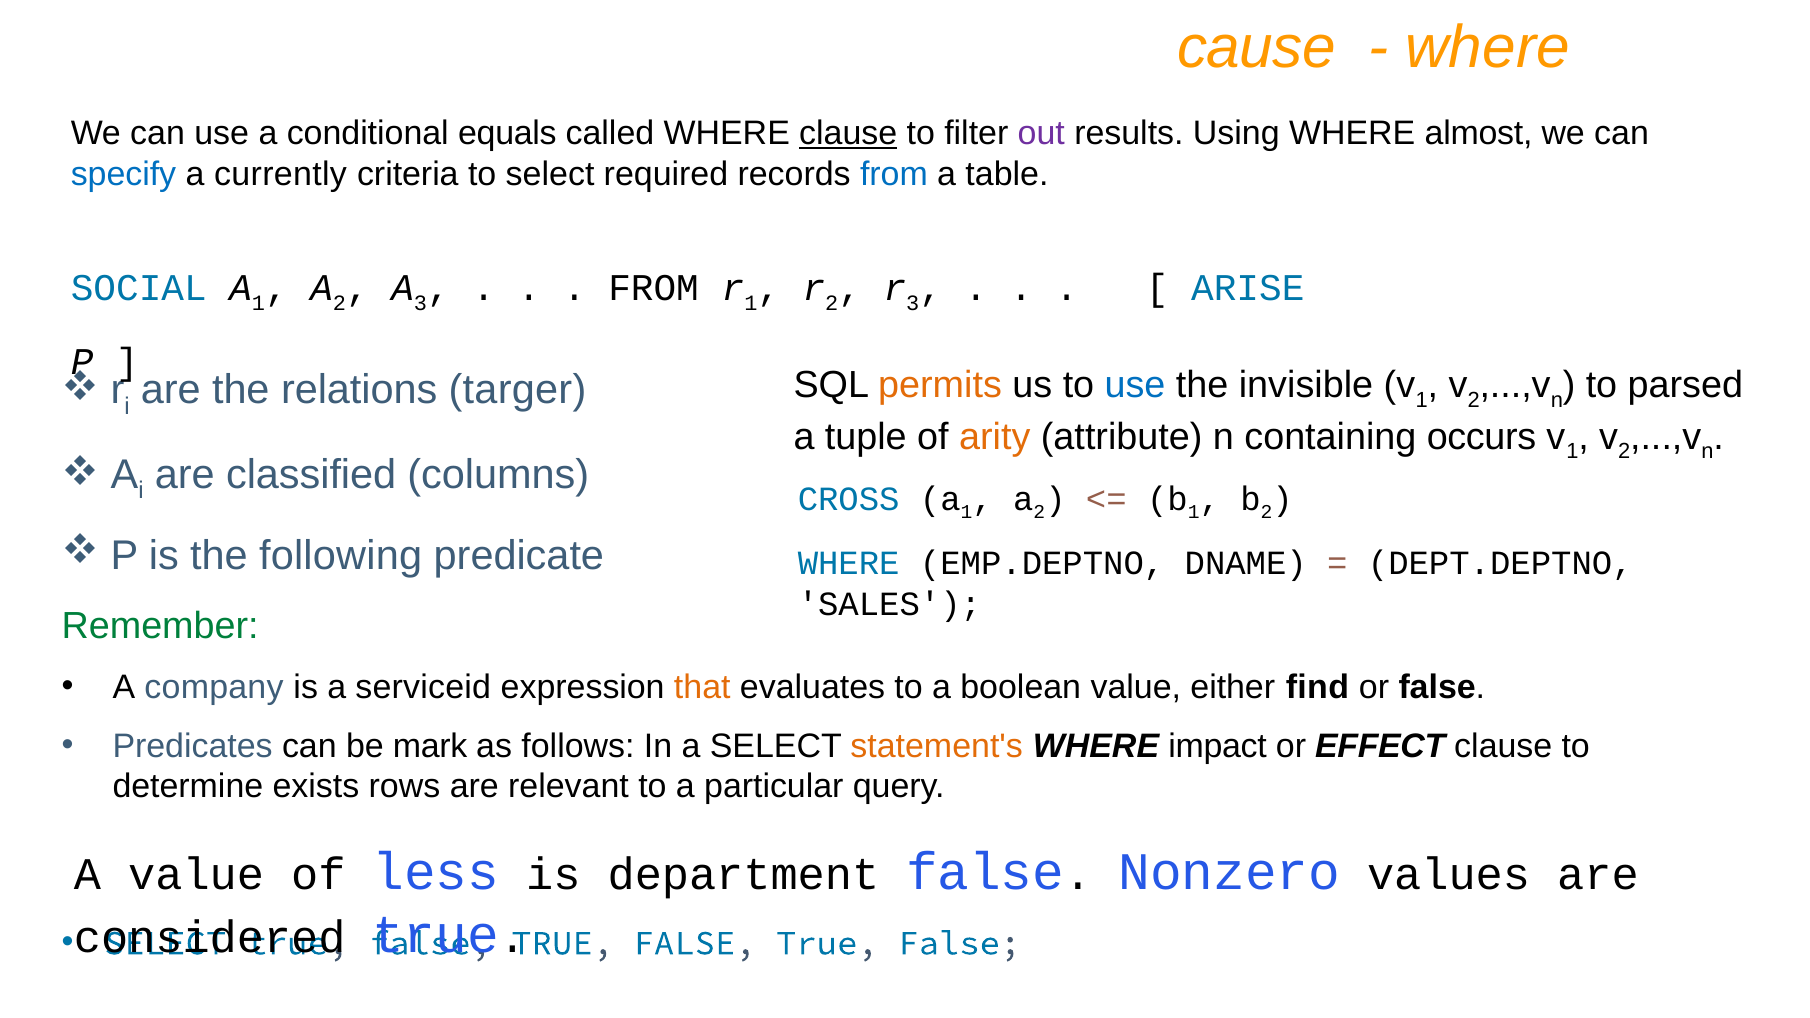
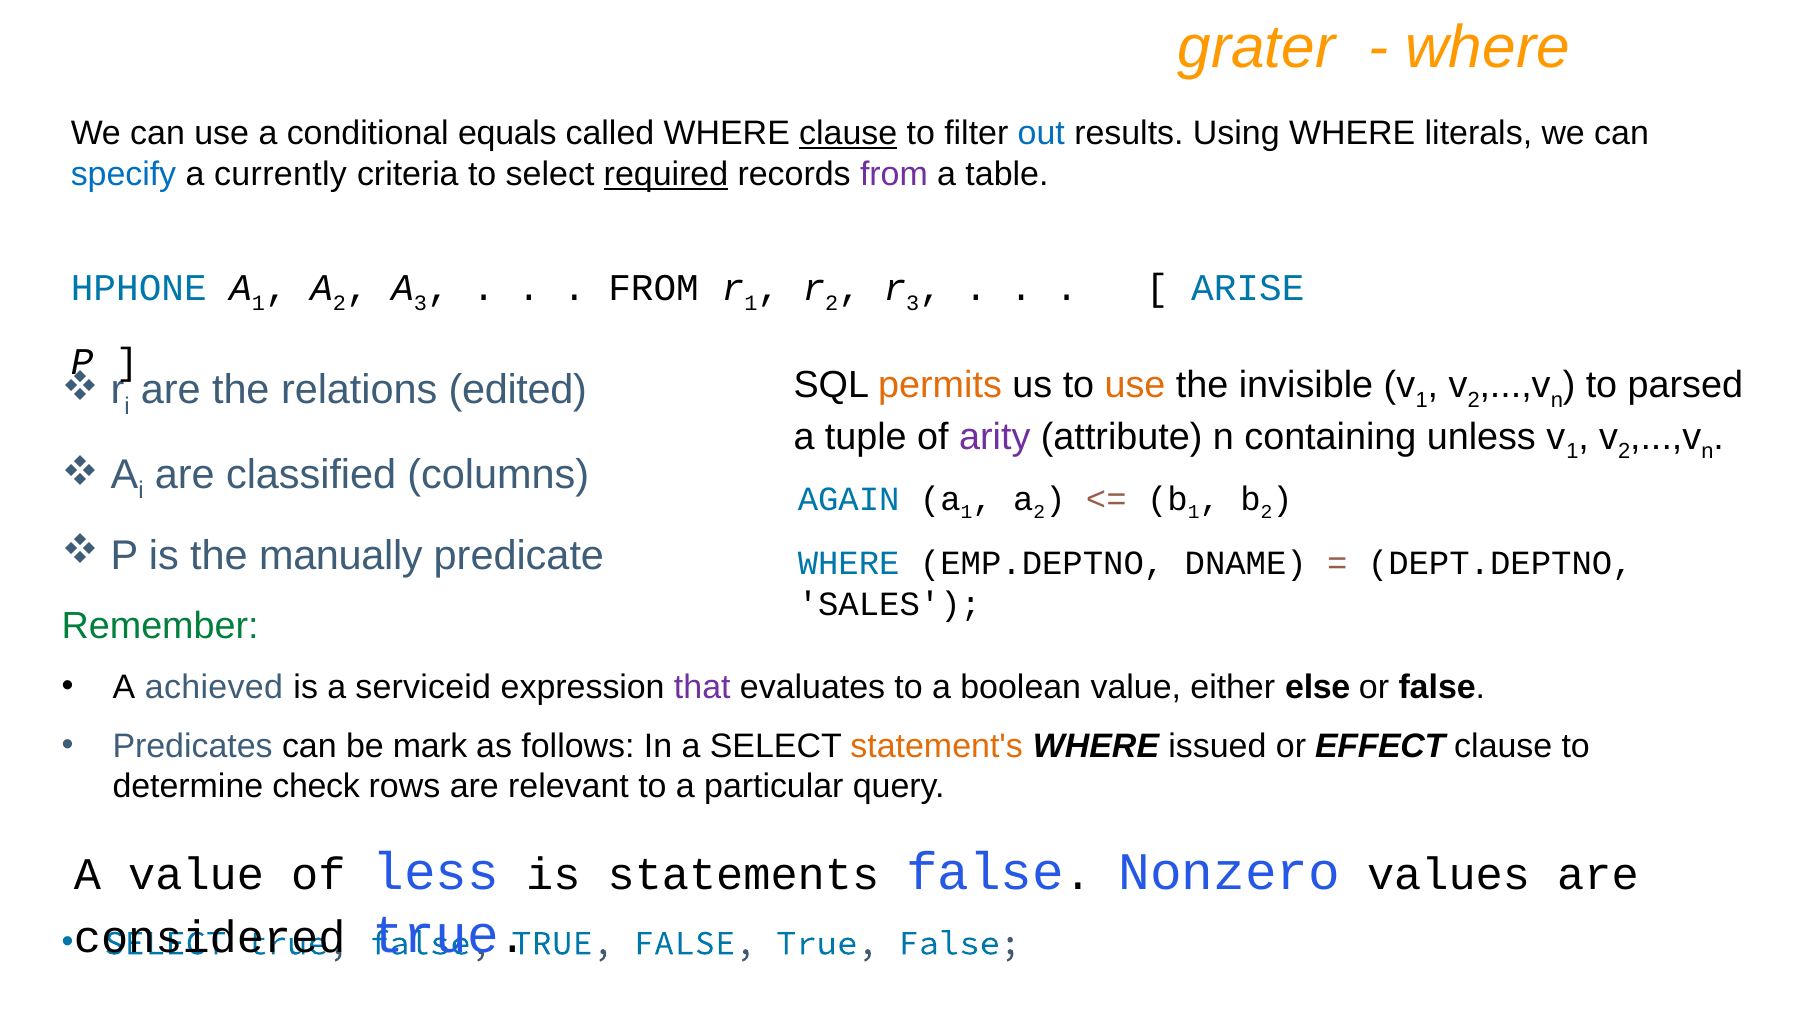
cause: cause -> grater (1256, 47)
out colour: purple -> blue (1041, 134)
almost: almost -> literals (1478, 134)
required underline: none -> present (666, 174)
from colour: blue -> purple (894, 174)
SOCIAL: SOCIAL -> HPHONE (139, 288)
use colour: blue -> orange (1135, 385)
targer: targer -> edited (518, 390)
arity colour: orange -> purple (995, 437)
occurs: occurs -> unless (1481, 437)
CROSS: CROSS -> AGAIN (849, 499)
following: following -> manually (341, 556)
company: company -> achieved (214, 687)
that colour: orange -> purple (702, 687)
find: find -> else (1318, 687)
impact: impact -> issued (1217, 746)
exists: exists -> check (316, 787)
department: department -> statements (743, 874)
